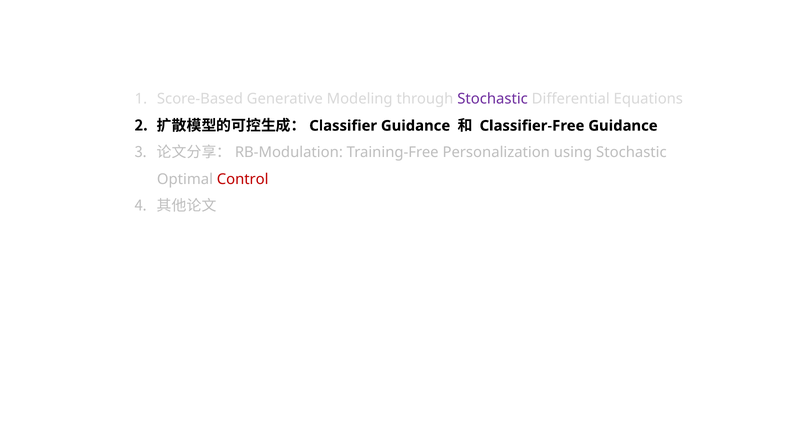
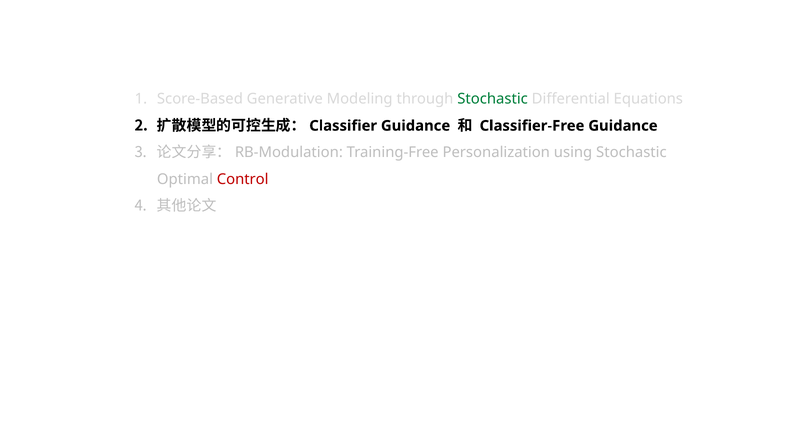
Stochastic colour: purple -> green (493, 99)
